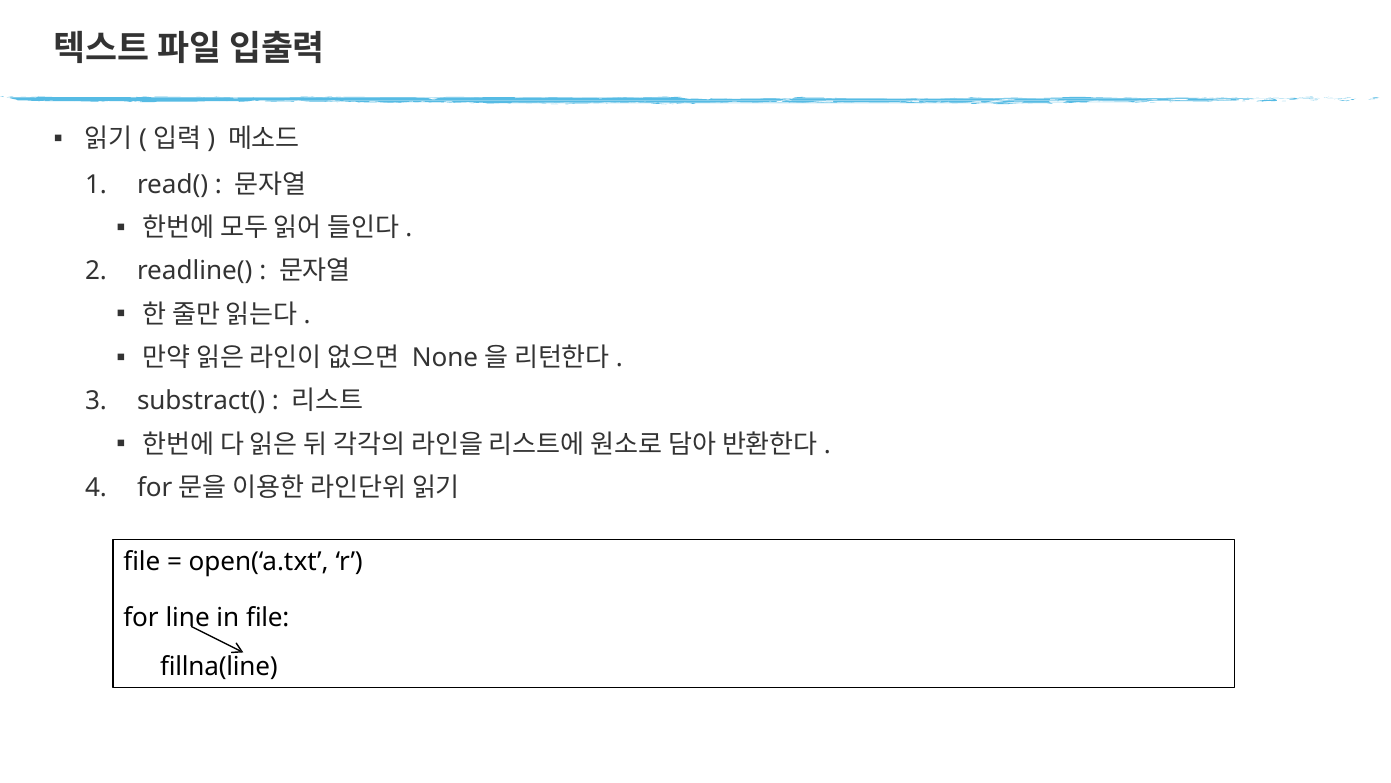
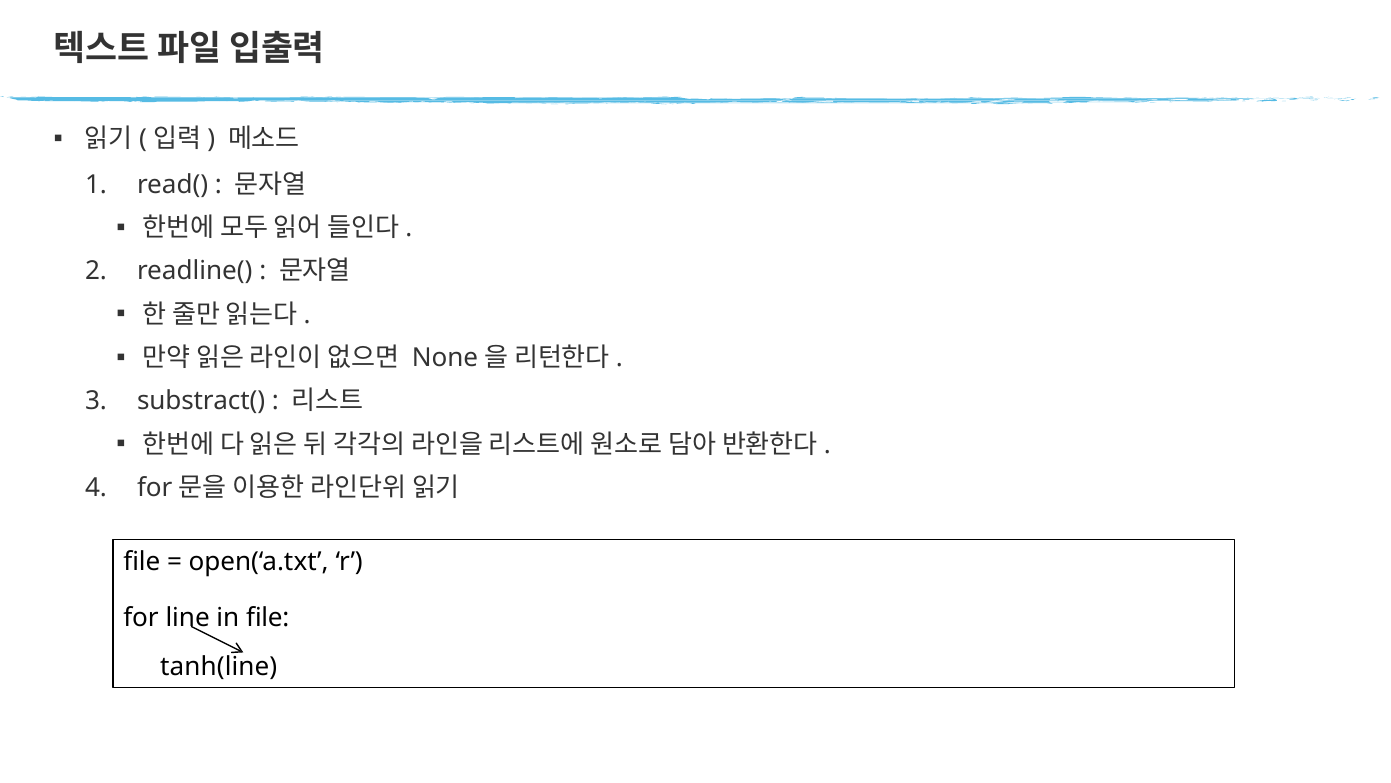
fillna(line: fillna(line -> tanh(line (219, 667)
